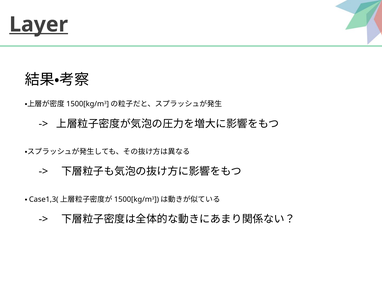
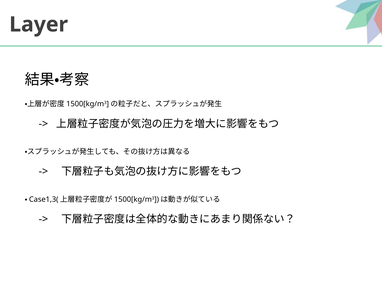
Layer underline: present -> none (39, 25)
